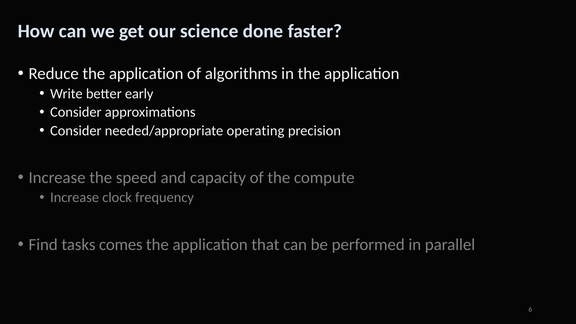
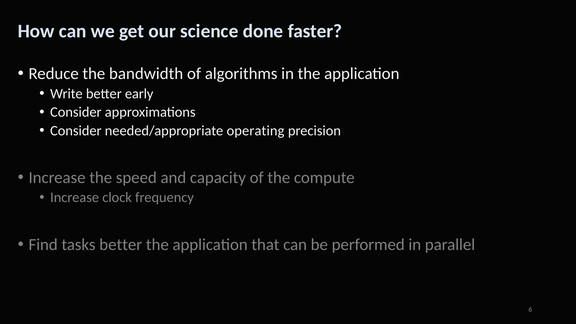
Reduce the application: application -> bandwidth (146, 74)
tasks comes: comes -> better (121, 245)
